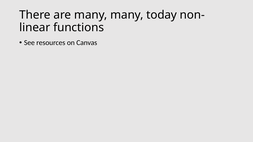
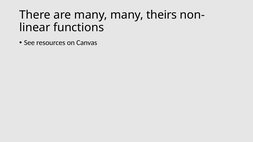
today: today -> theirs (162, 15)
